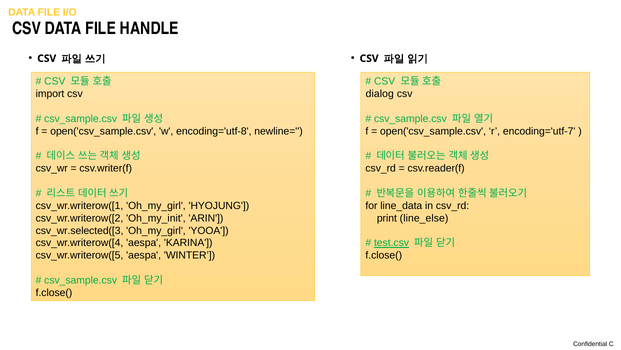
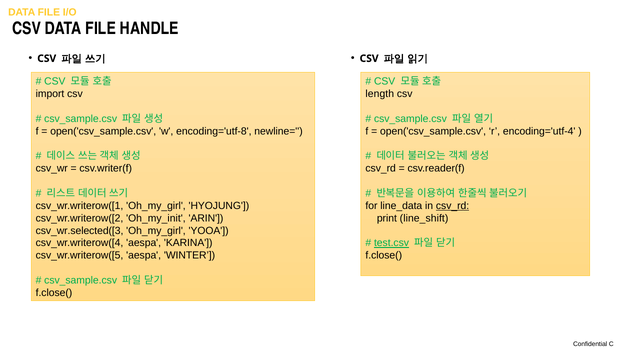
dialog: dialog -> length (380, 94)
encoding='utf-7: encoding='utf-7 -> encoding='utf-4 (539, 131)
csv_rd underline: none -> present (453, 205)
line_else: line_else -> line_shift (424, 218)
